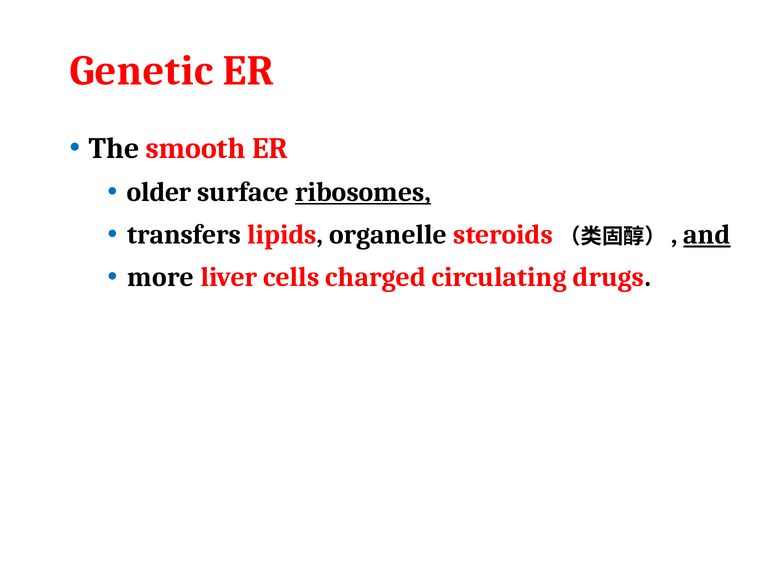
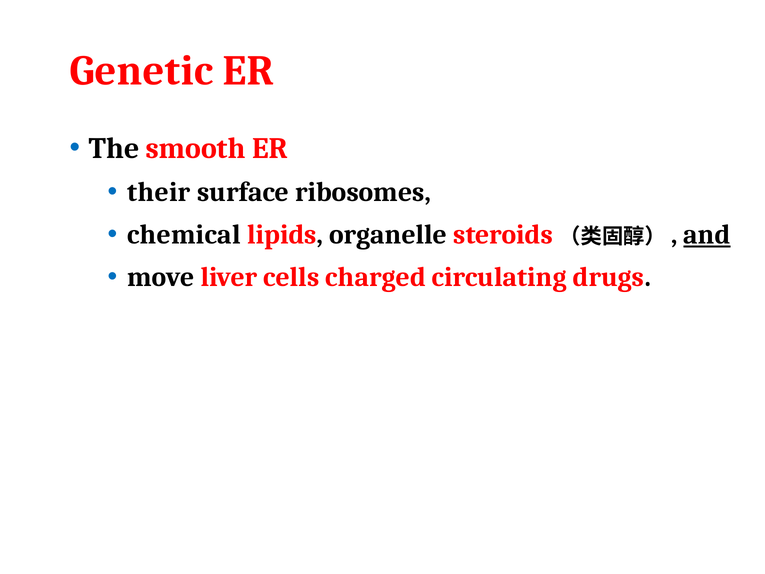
older: older -> their (159, 192)
ribosomes underline: present -> none (363, 192)
transfers: transfers -> chemical (184, 234)
more: more -> move (161, 277)
